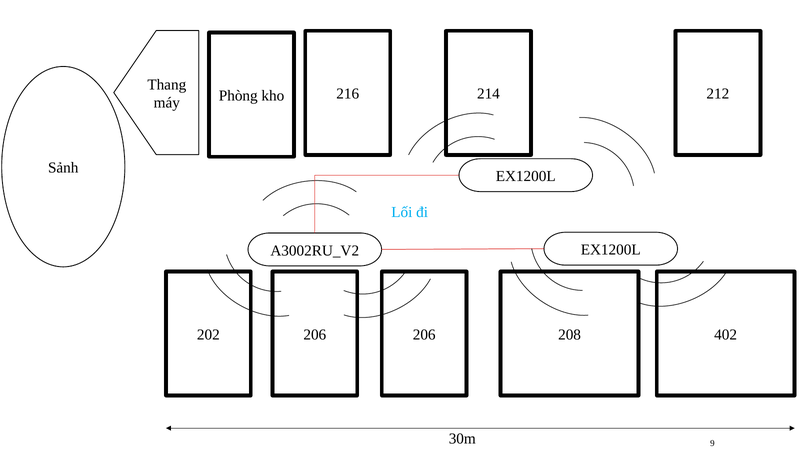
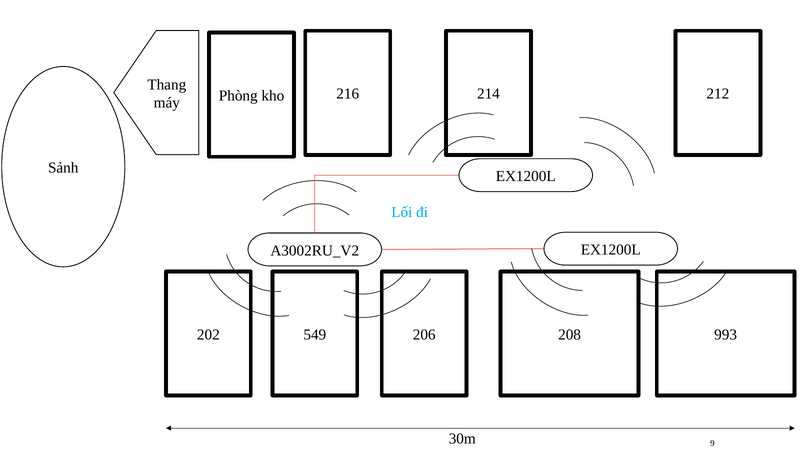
202 206: 206 -> 549 (315, 335)
402: 402 -> 993 (726, 335)
